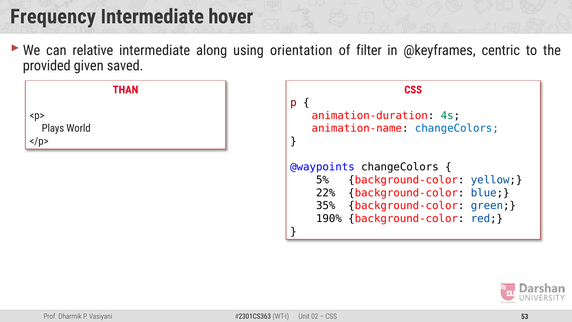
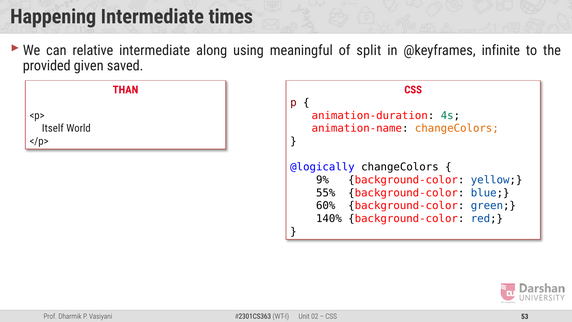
Frequency: Frequency -> Happening (53, 17)
hover: hover -> times (231, 17)
orientation: orientation -> meaningful (301, 50)
filter: filter -> split (369, 50)
centric: centric -> infinite (501, 50)
changeColors colour: blue -> orange (457, 128)
Plays: Plays -> Itself (53, 128)
@waypoints: @waypoints -> @logically (322, 167)
5%: 5% -> 9% (322, 180)
22%: 22% -> 55% (326, 193)
35%: 35% -> 60% (326, 206)
190%: 190% -> 140% (329, 218)
